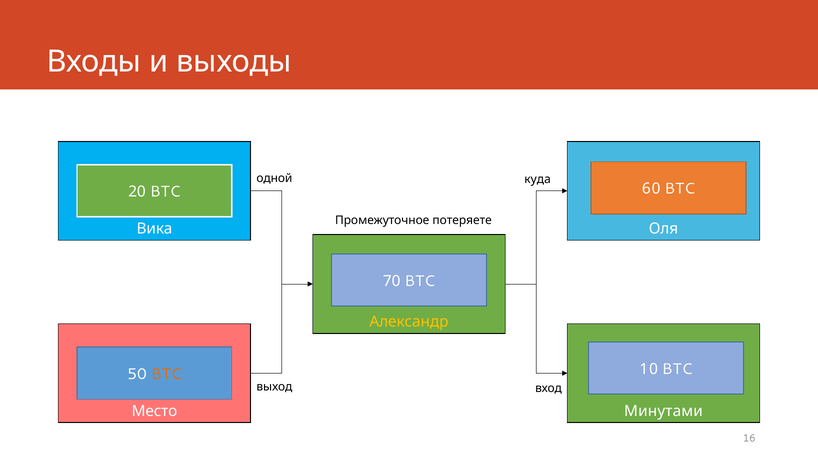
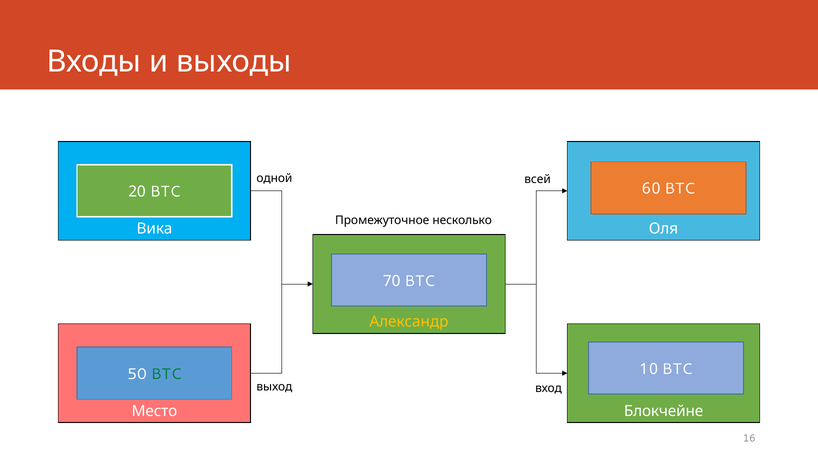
куда: куда -> всей (538, 179)
потеряете: потеряете -> несколько (462, 220)
BTC colour: orange -> green (166, 374)
Минутами: Минутами -> Блокчейне (664, 411)
